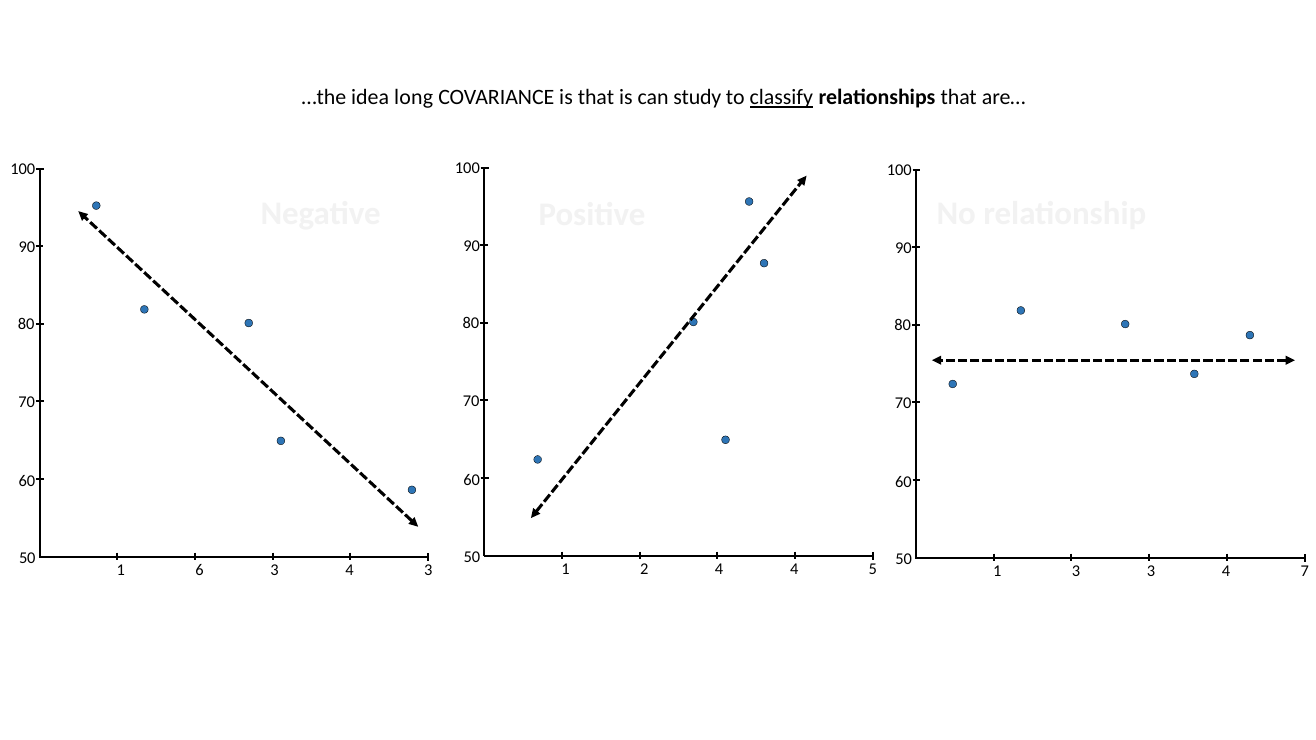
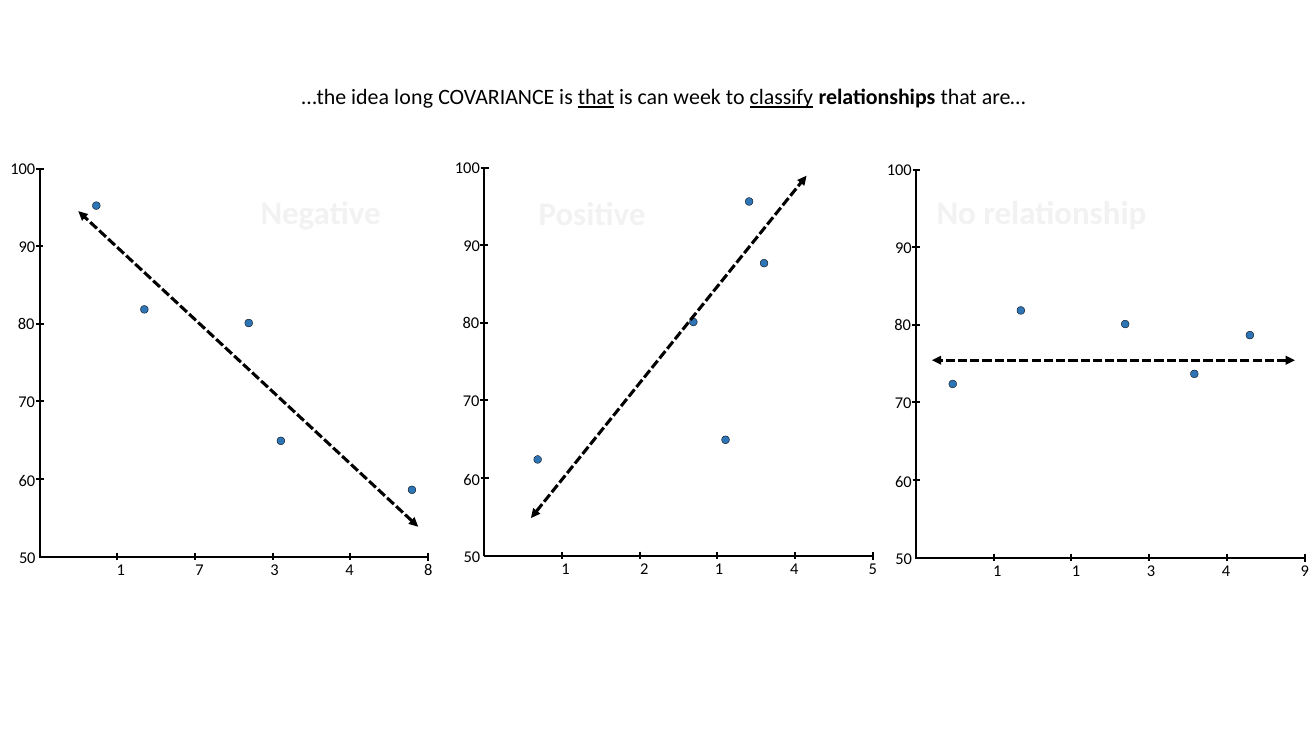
that underline: none -> present (596, 98)
study: study -> week (697, 98)
2 4: 4 -> 1 (719, 569)
6: 6 -> 7 (200, 570)
4 3: 3 -> 8 (428, 570)
1 3: 3 -> 1 (1076, 571)
7: 7 -> 9 (1305, 571)
